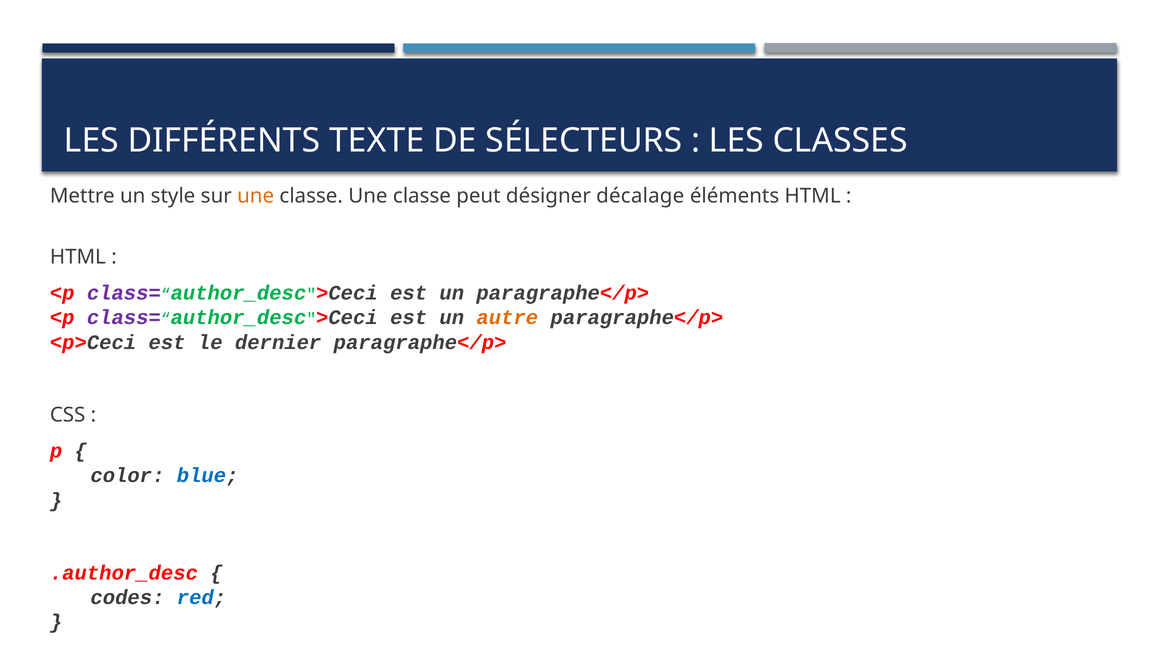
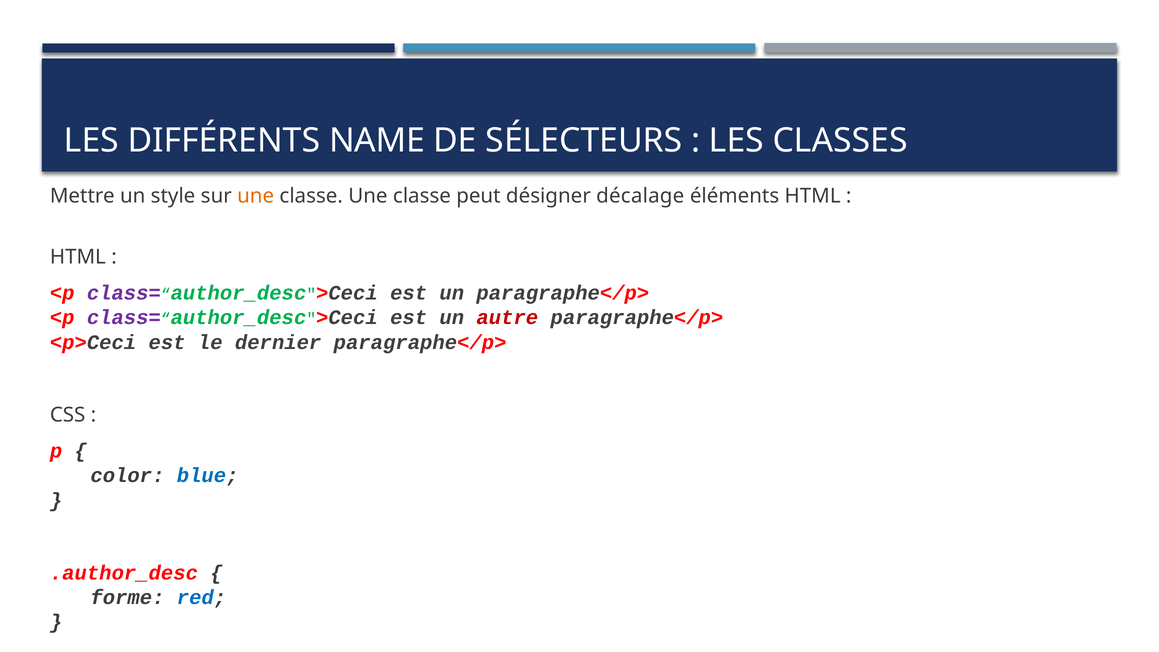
TEXTE: TEXTE -> NAME (377, 141)
autre colour: orange -> red (507, 318)
codes: codes -> forme (127, 597)
